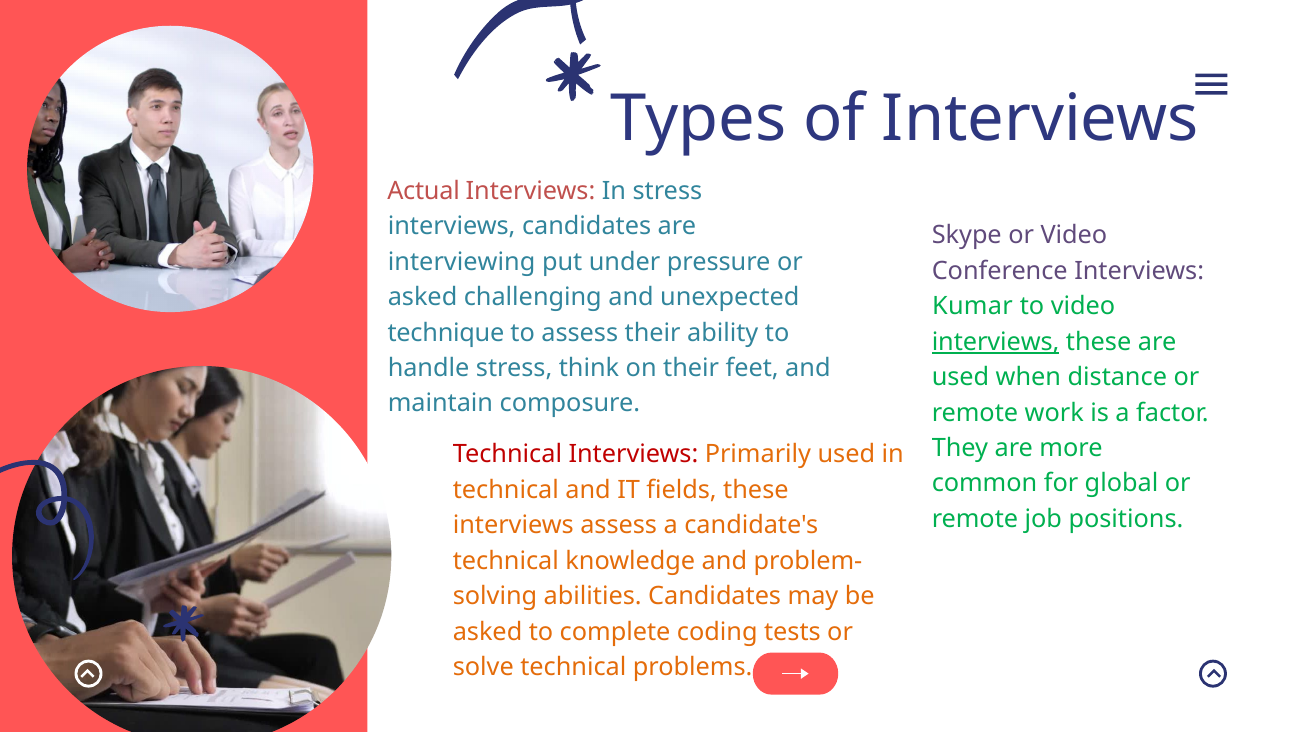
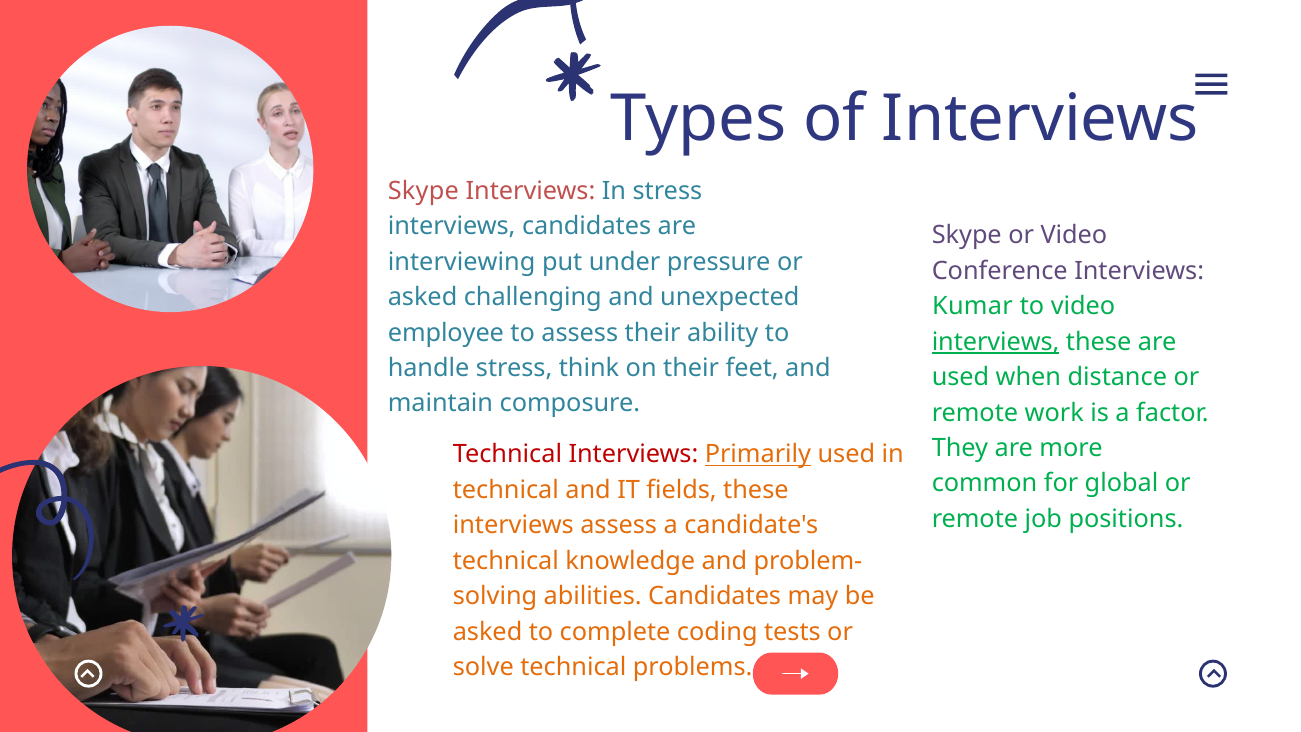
Actual: Actual -> Skype (423, 191)
technique: technique -> employee (446, 333)
Primarily underline: none -> present (758, 454)
